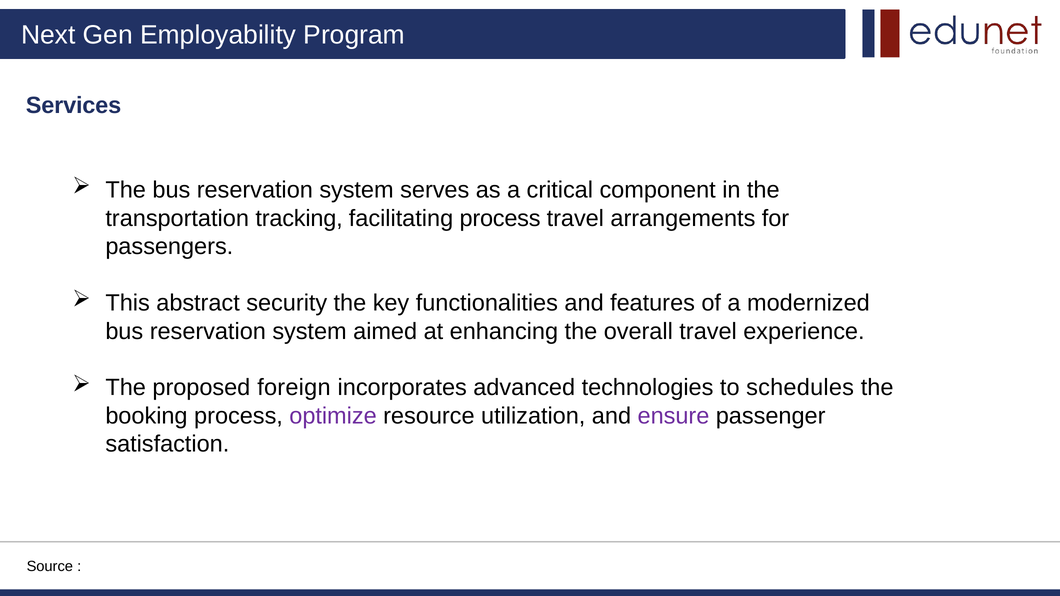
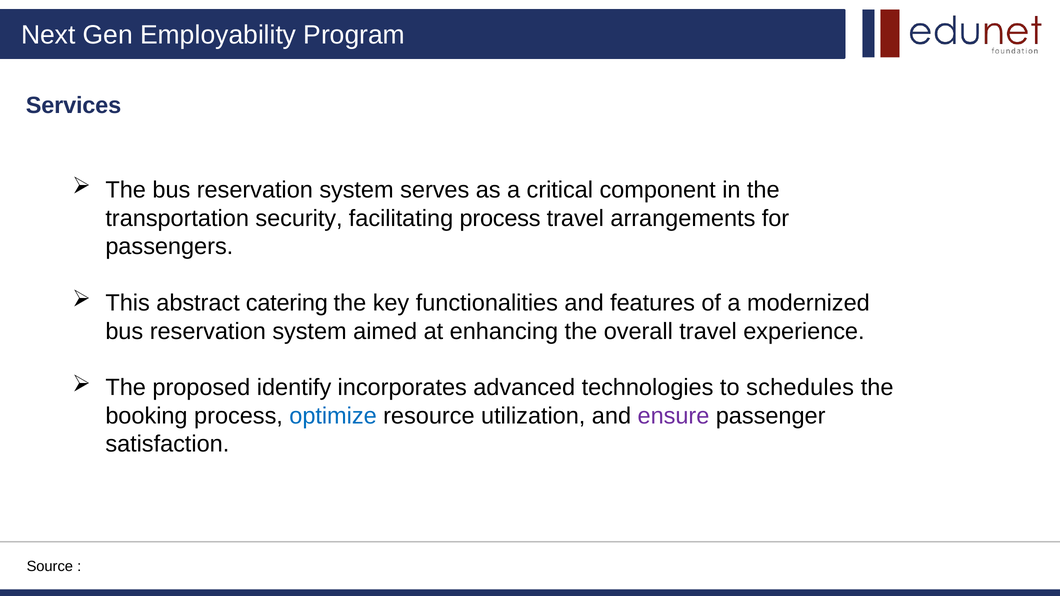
tracking: tracking -> security (299, 218)
security: security -> catering (287, 303)
foreign: foreign -> identify (294, 388)
optimize colour: purple -> blue (333, 416)
